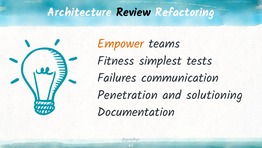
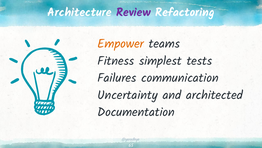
Review colour: black -> purple (133, 12)
Penetration: Penetration -> Uncertainty (128, 95)
solutioning: solutioning -> architected (215, 95)
